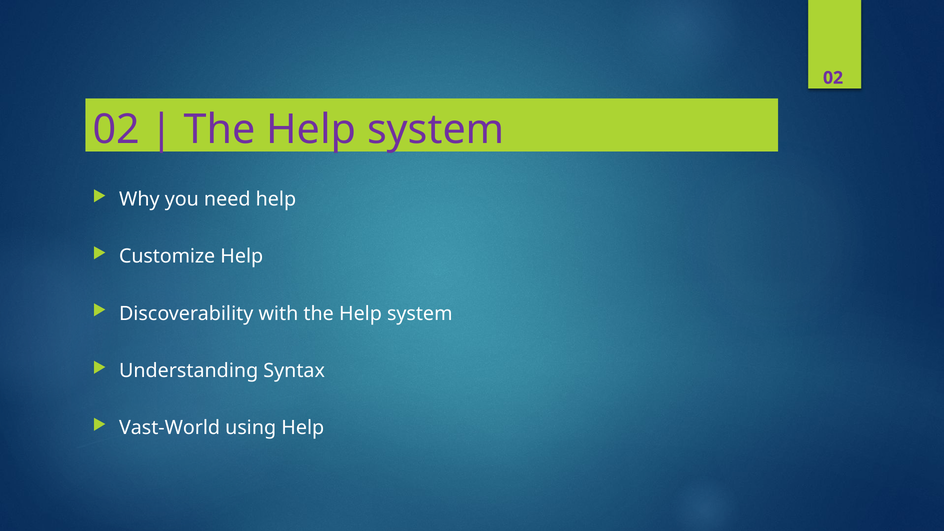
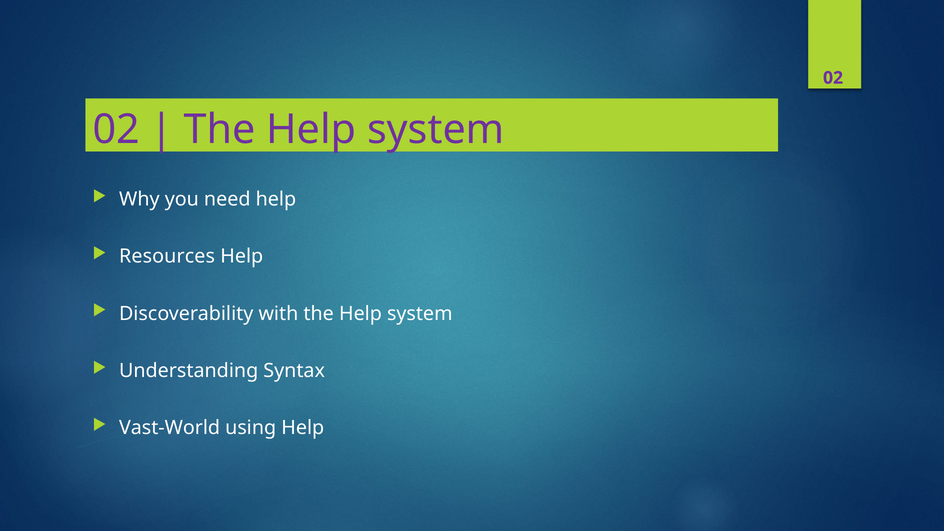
Customize: Customize -> Resources (167, 256)
